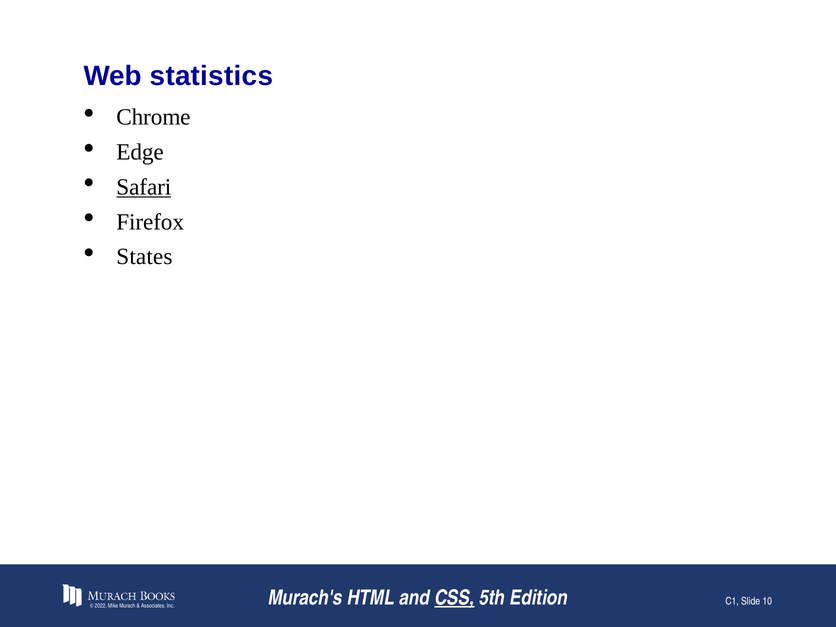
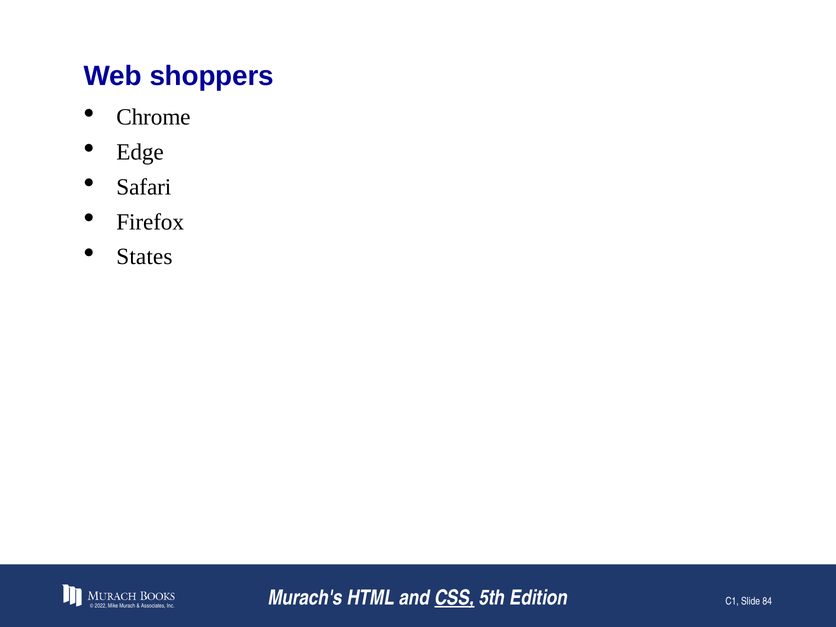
statistics: statistics -> shoppers (212, 76)
Safari underline: present -> none (144, 187)
10: 10 -> 84 (767, 602)
